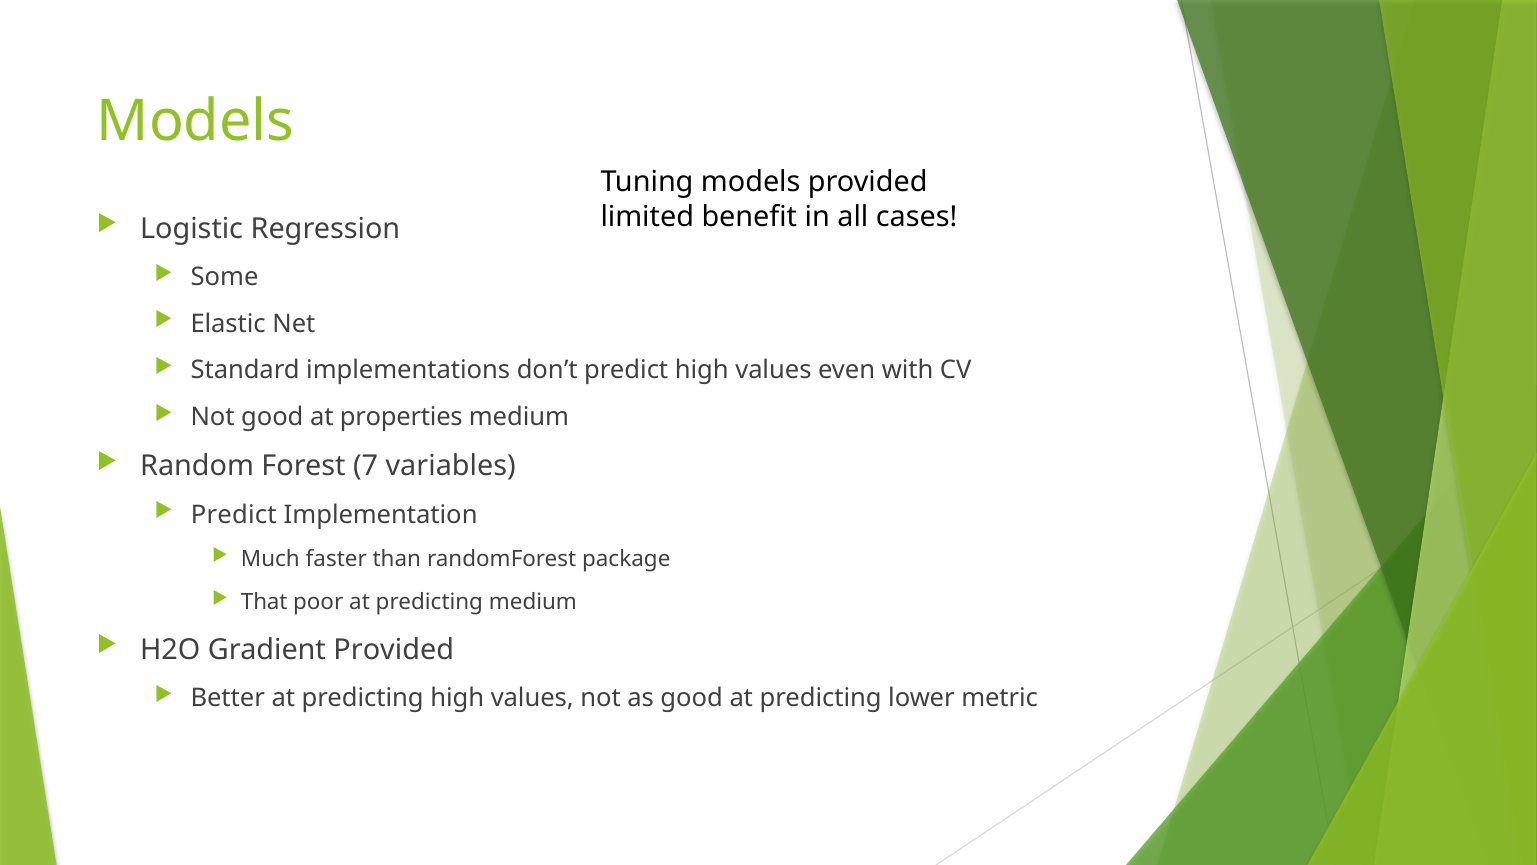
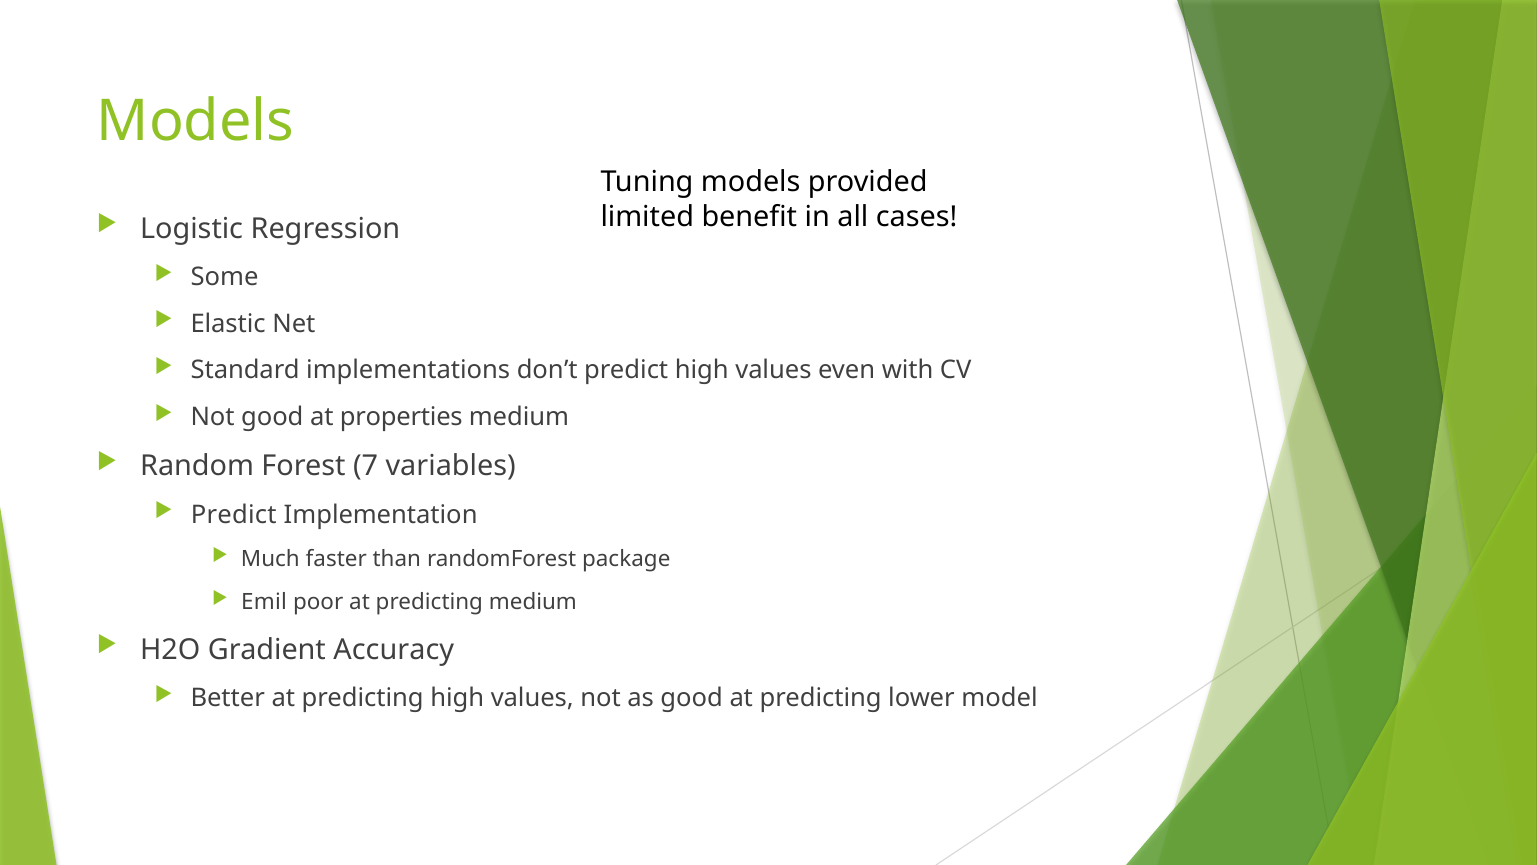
That: That -> Emil (264, 602)
Gradient Provided: Provided -> Accuracy (394, 649)
metric: metric -> model (1000, 698)
